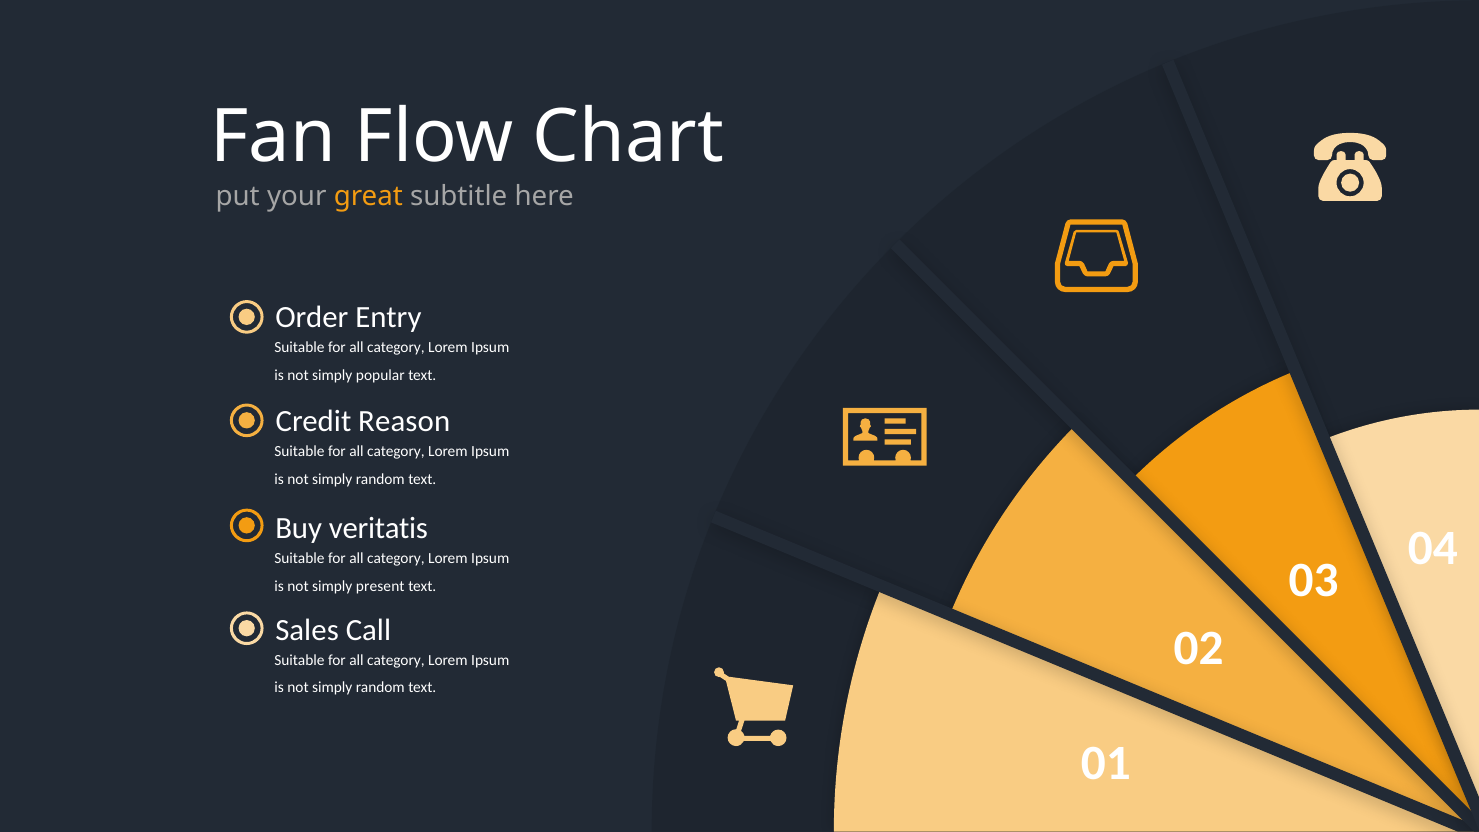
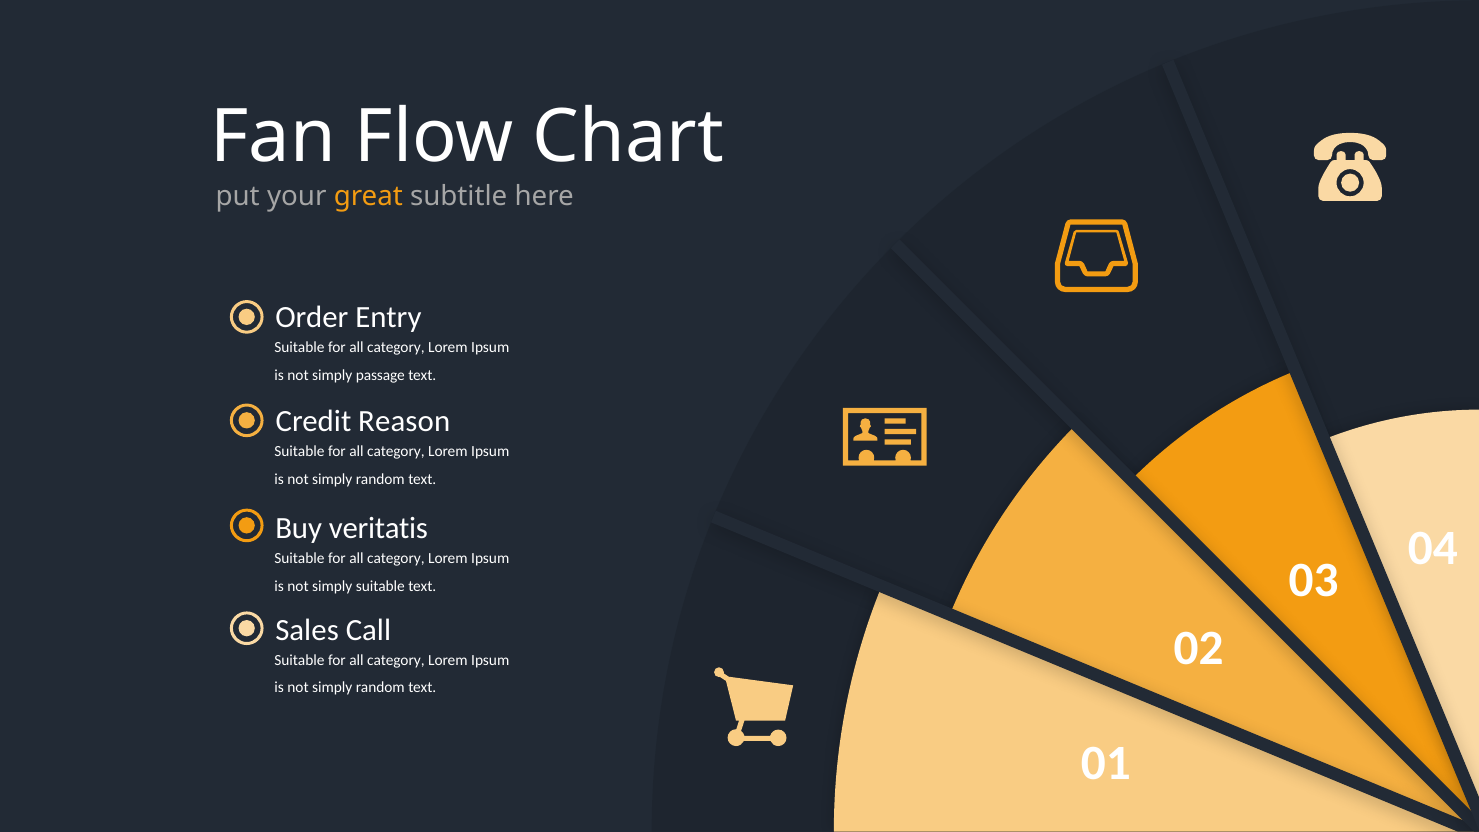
popular: popular -> passage (380, 375)
simply present: present -> suitable (380, 586)
